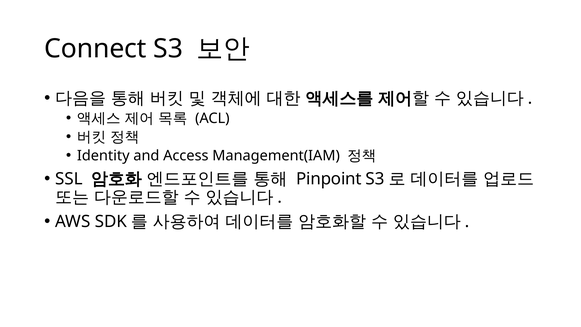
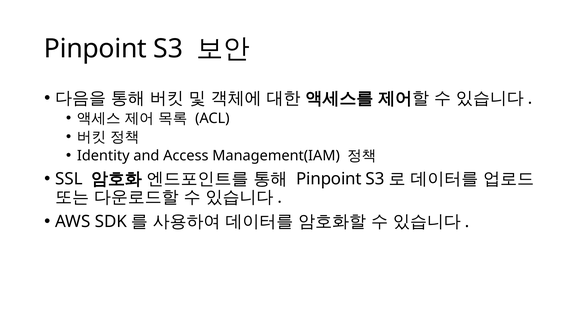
Connect: Connect -> Pinpoint (95, 49)
